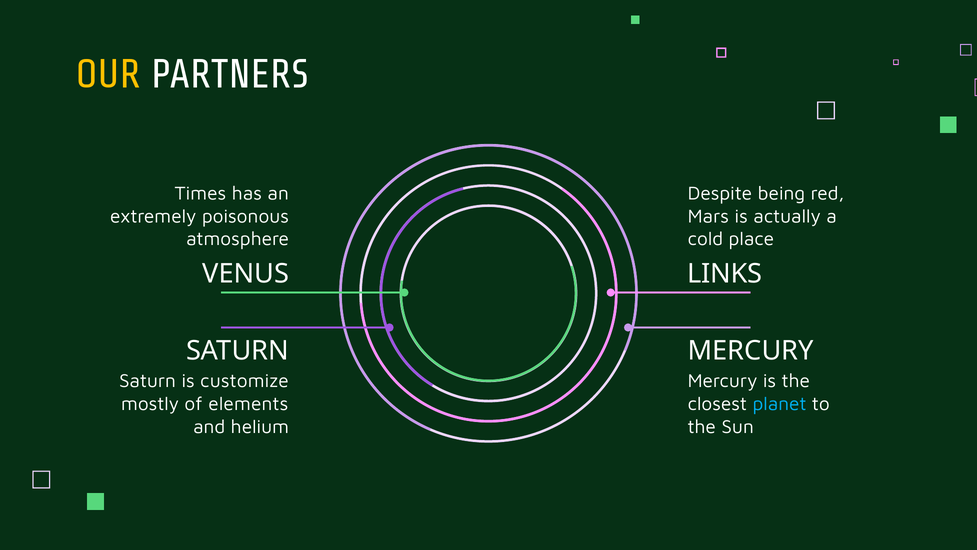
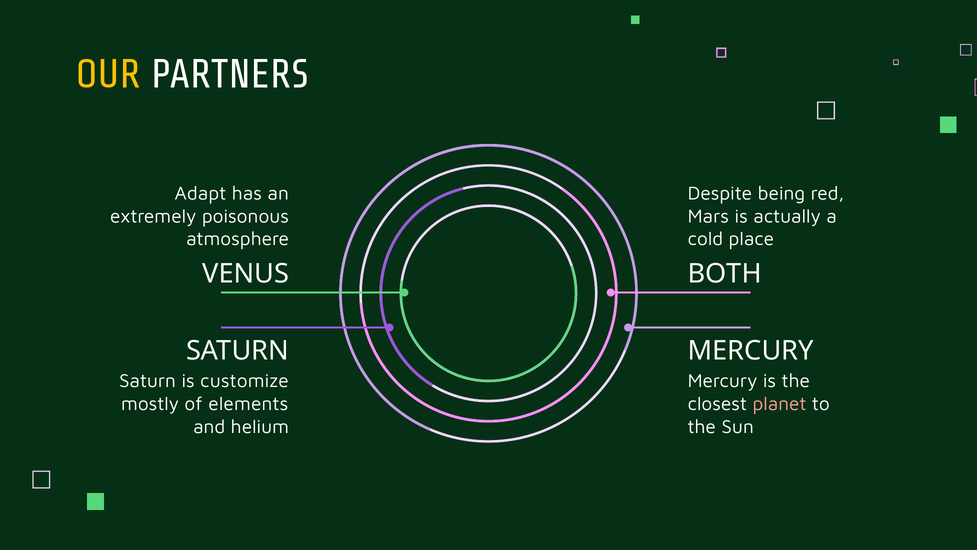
Times: Times -> Adapt (200, 193)
LINKS: LINKS -> BOTH (725, 274)
planet colour: light blue -> pink (779, 404)
